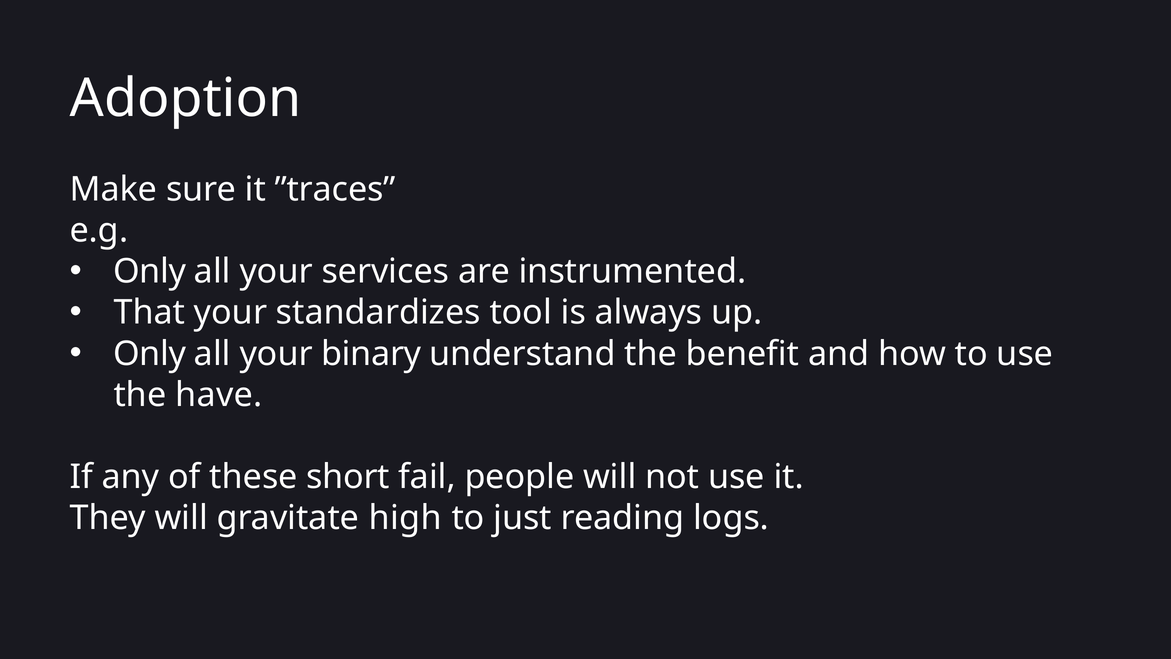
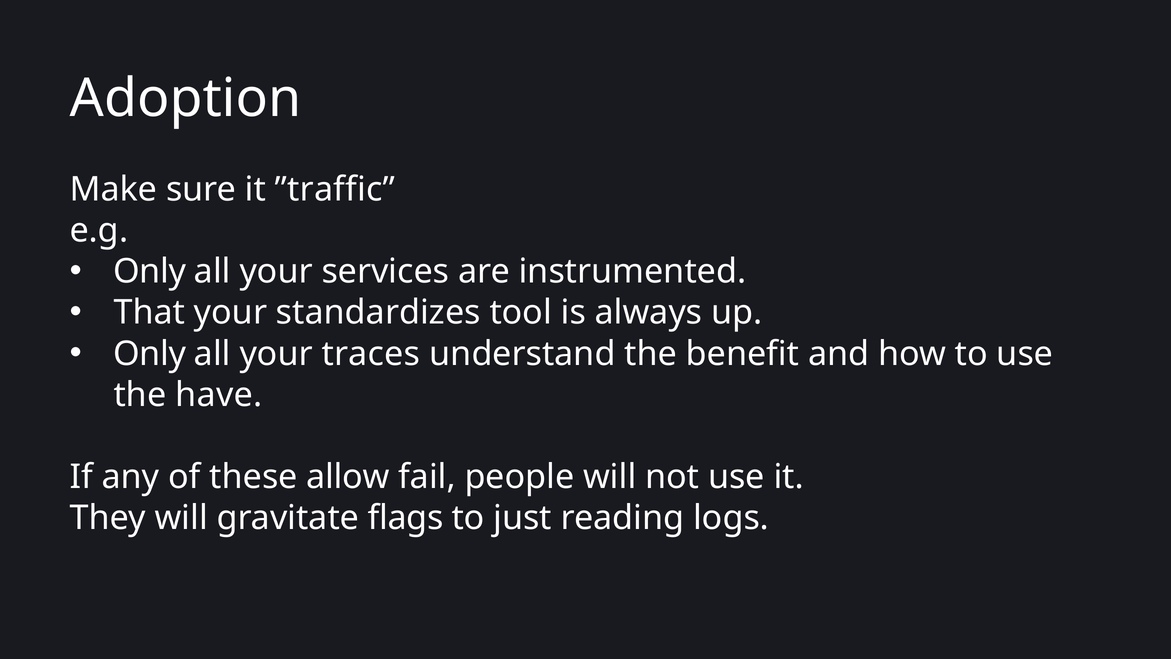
”traces: ”traces -> ”traffic (335, 190)
binary: binary -> traces (371, 354)
short: short -> allow (348, 477)
high: high -> flags (406, 518)
